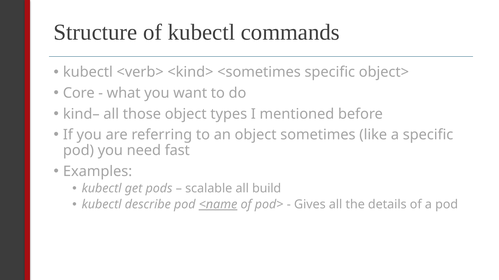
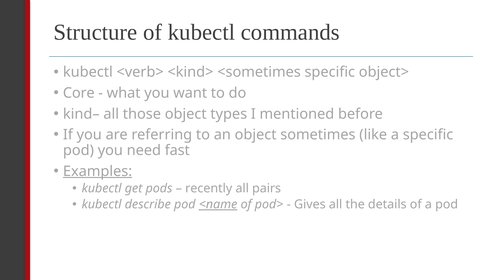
Examples underline: none -> present (98, 172)
scalable: scalable -> recently (209, 189)
build: build -> pairs (267, 189)
